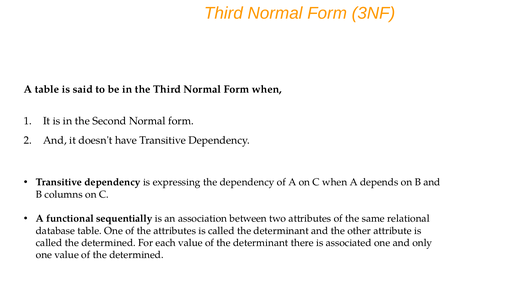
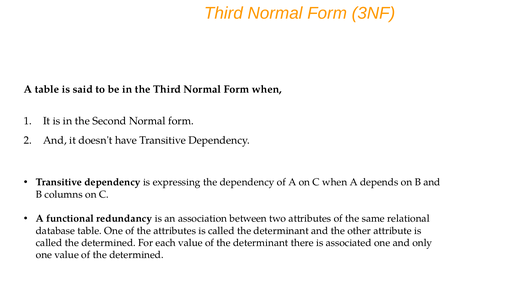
sequentially: sequentially -> redundancy (124, 219)
